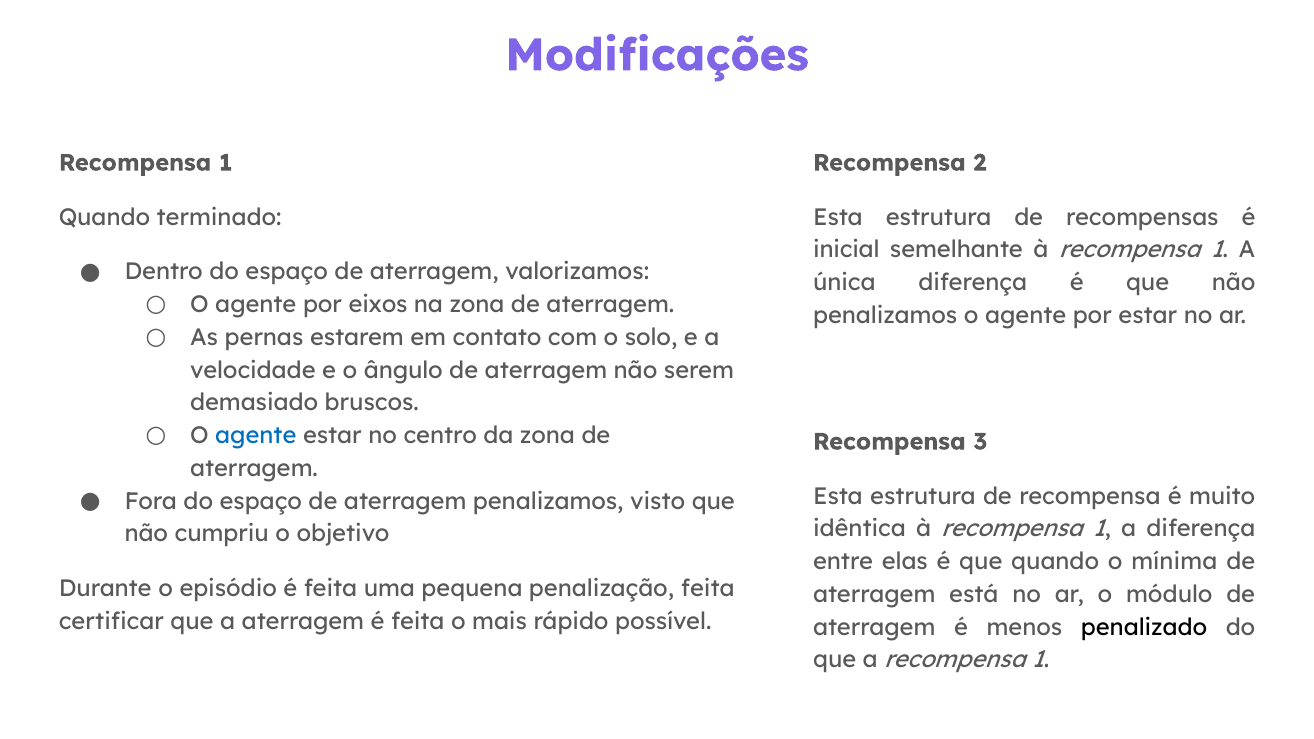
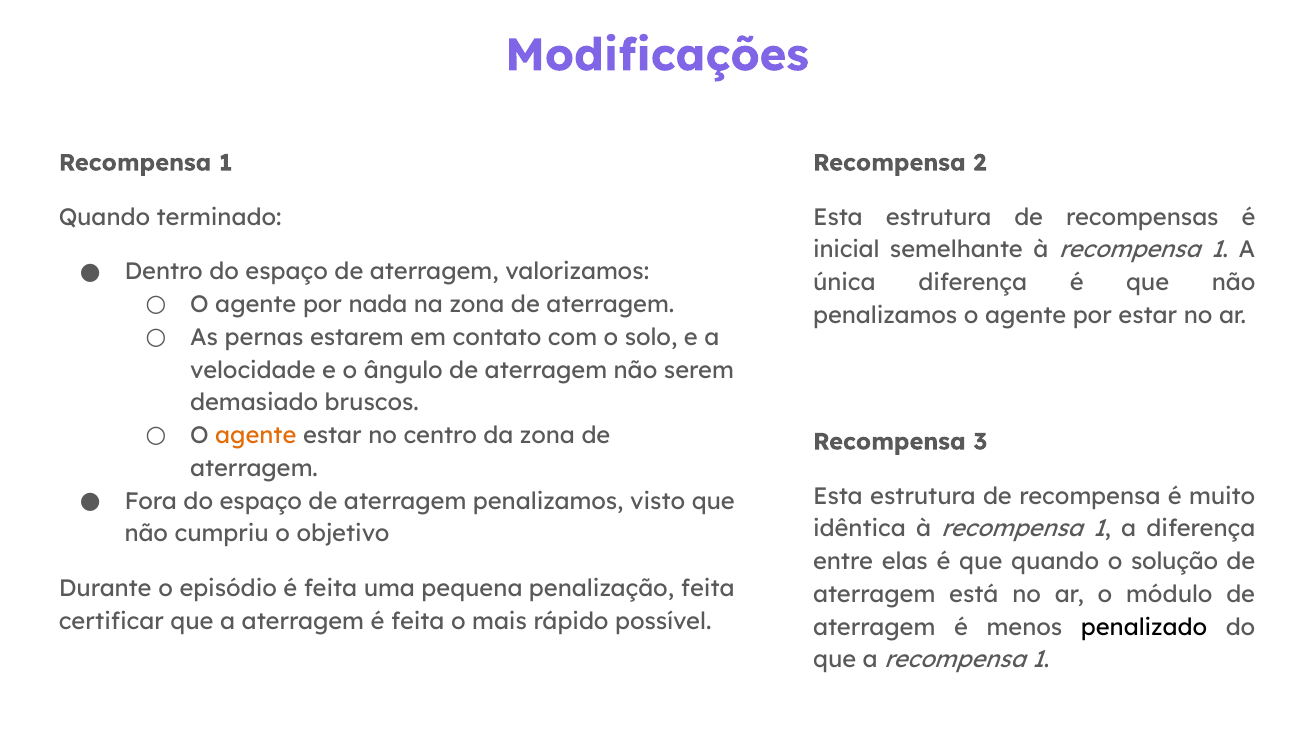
eixos: eixos -> nada (378, 305)
agente colour: blue -> orange (256, 436)
mínima: mínima -> solução (1175, 562)
